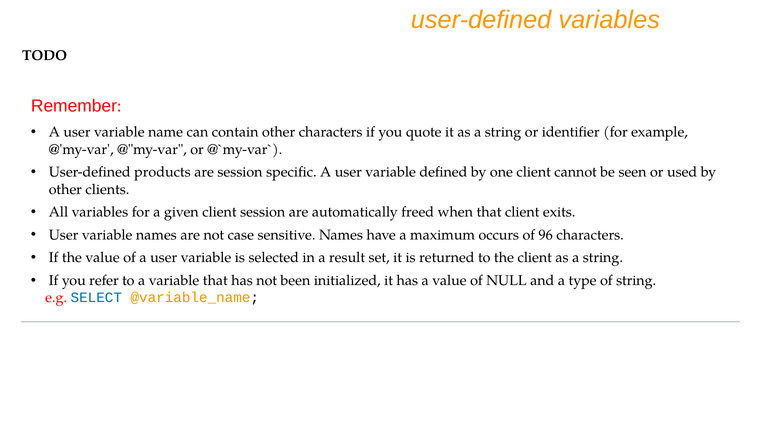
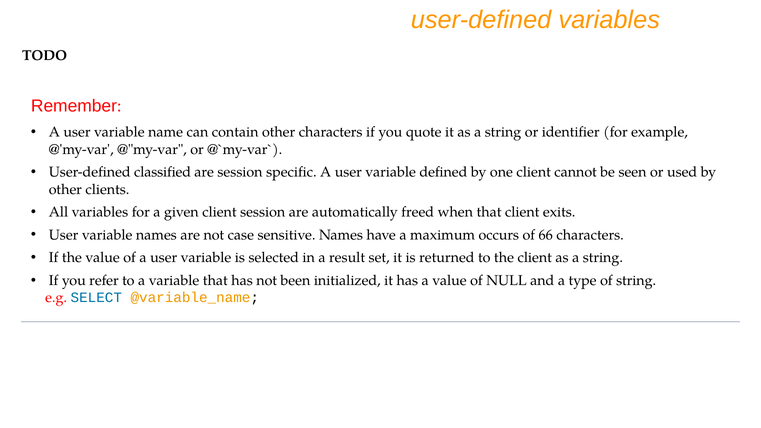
products: products -> classified (163, 172)
96: 96 -> 66 (546, 235)
